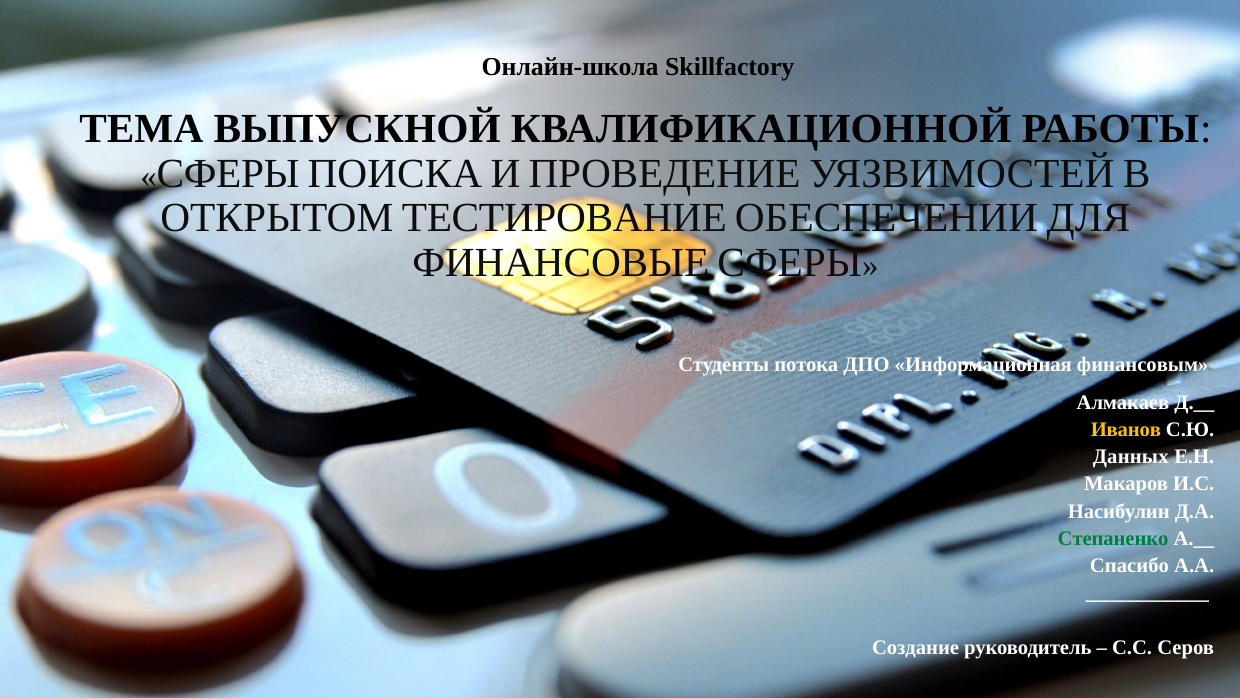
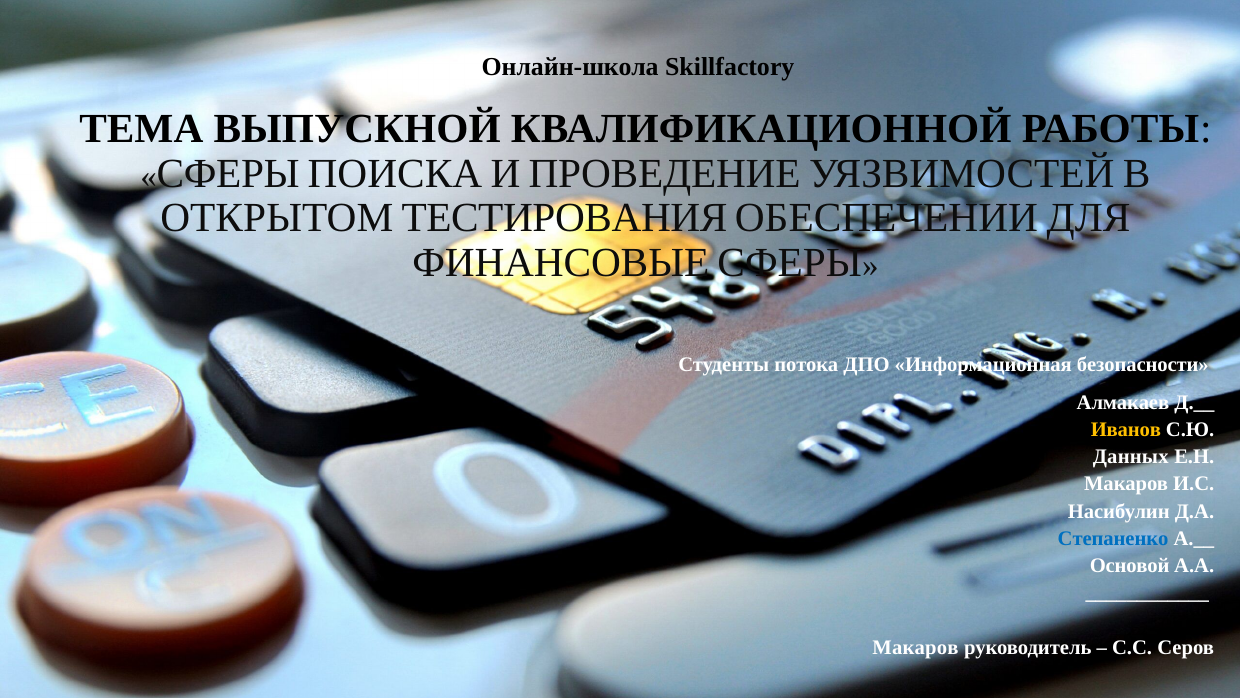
ТЕСТИРОВАНИЕ: ТЕСТИРОВАНИЕ -> ТЕСТИРОВАНИЯ (564, 218)
финансовым: финансовым -> безопасности (1143, 364)
Степаненко colour: green -> blue (1113, 538)
Спасибо: Спасибо -> Основой (1130, 565)
Создание: Создание -> Макаров (915, 647)
